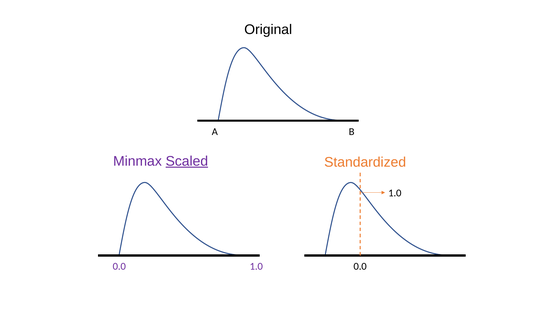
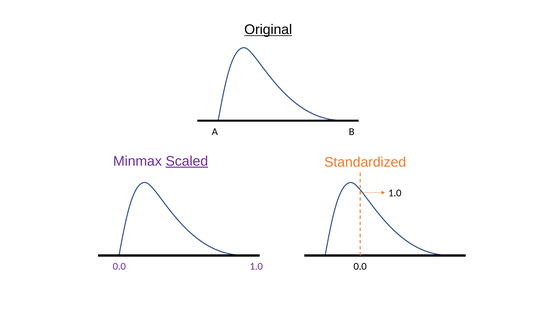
Original underline: none -> present (268, 30)
